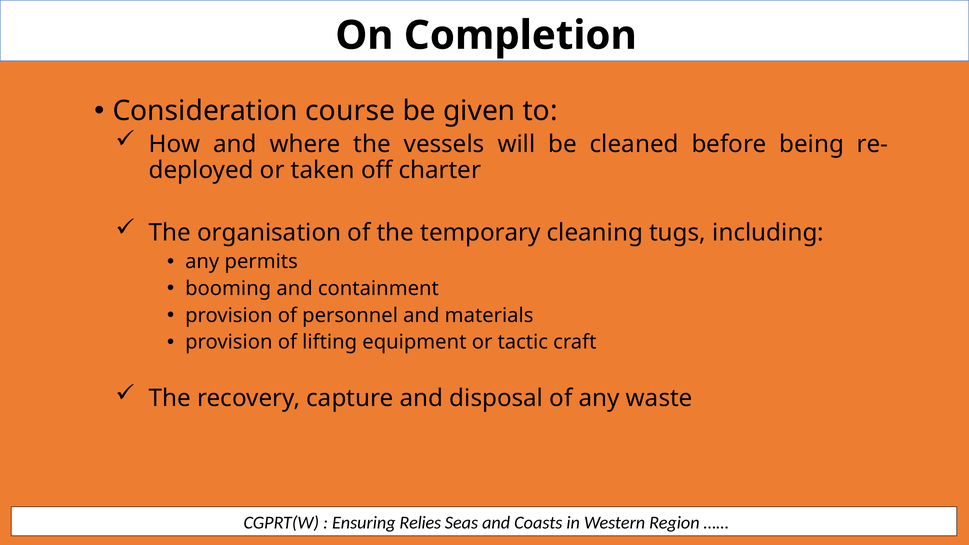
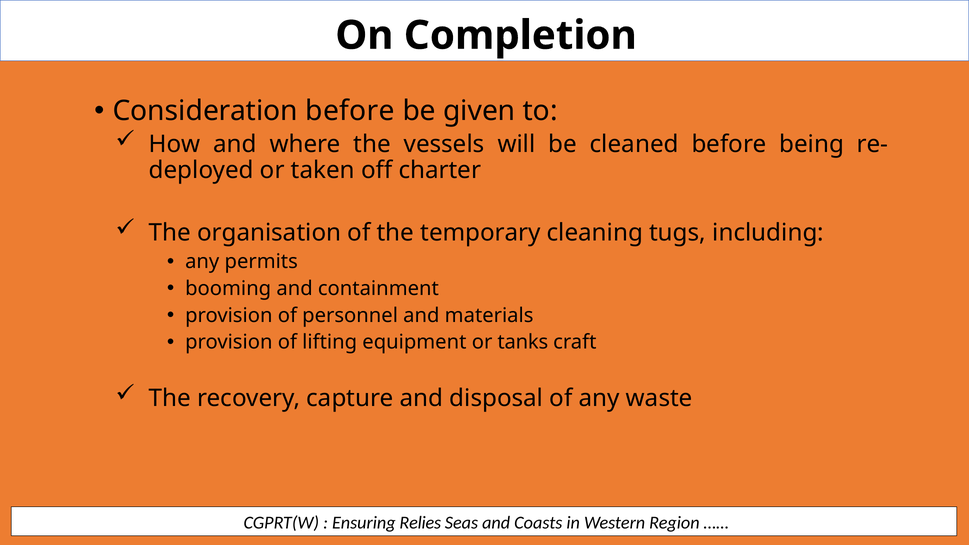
Consideration course: course -> before (350, 111)
tactic: tactic -> tanks (523, 342)
